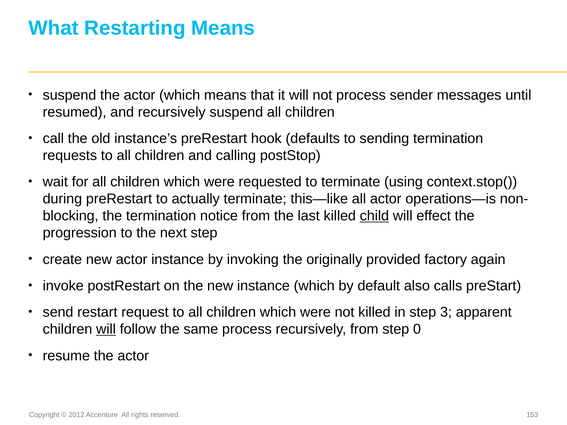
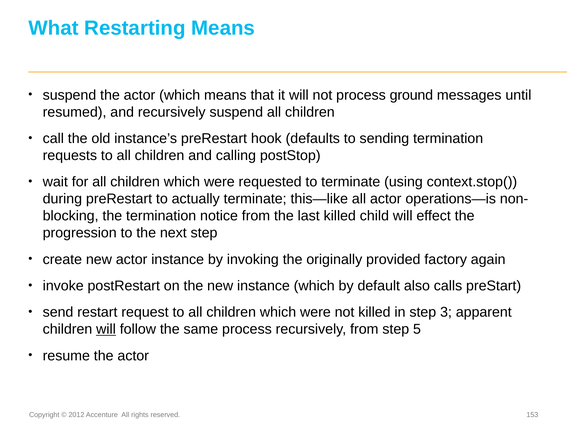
sender: sender -> ground (411, 95)
child underline: present -> none (374, 216)
0: 0 -> 5 (417, 329)
